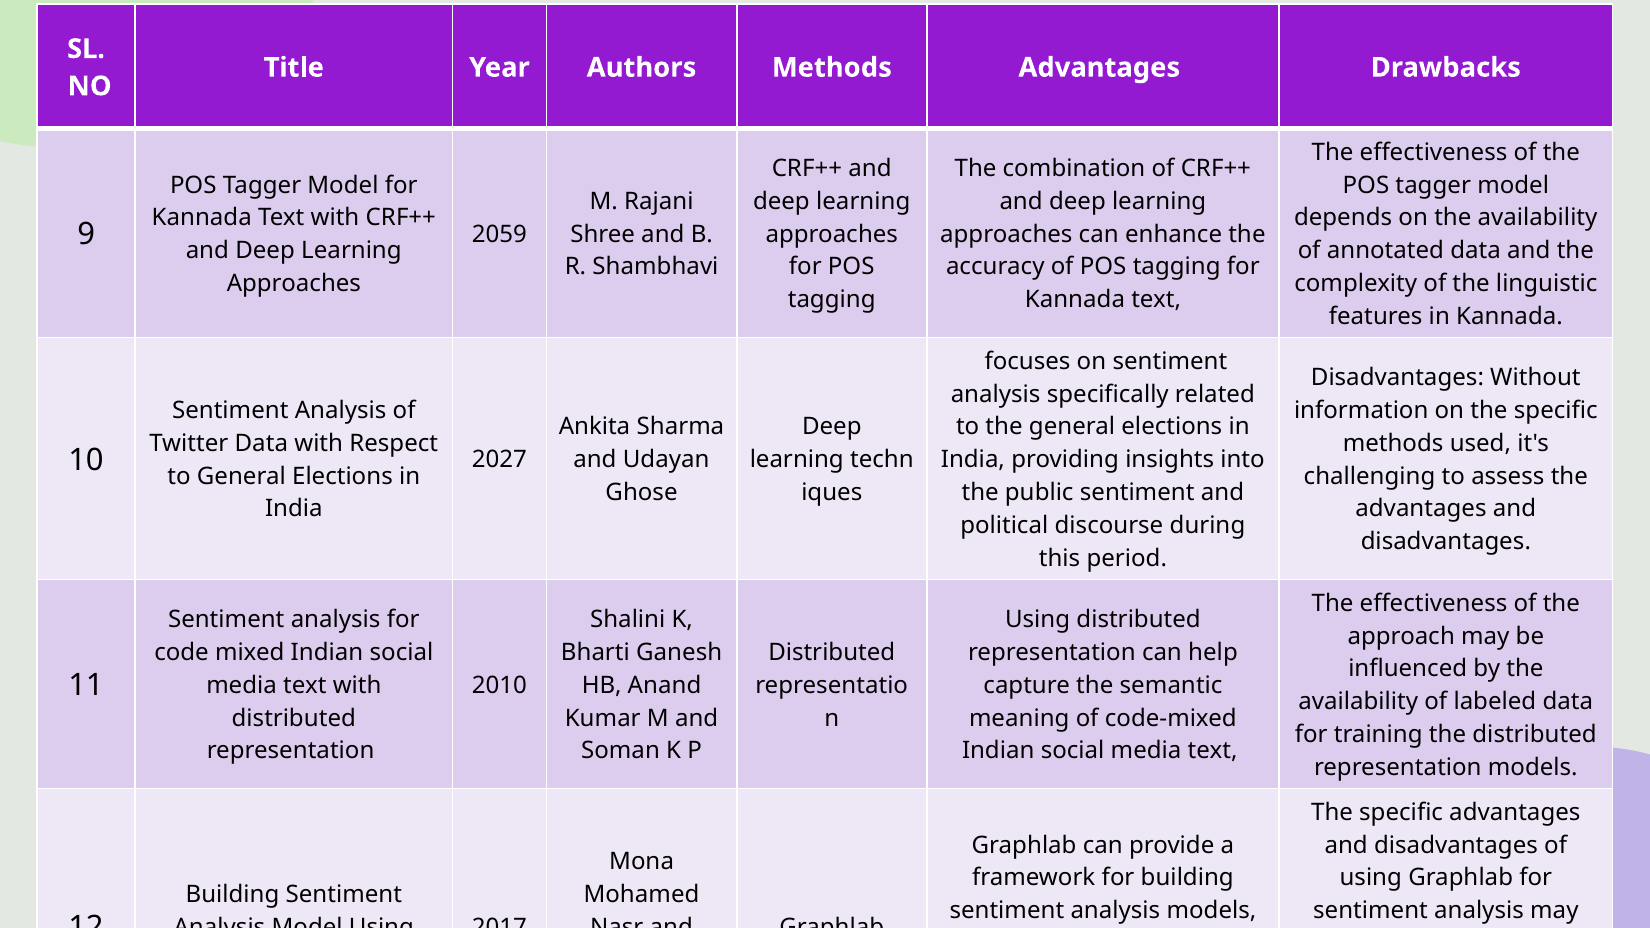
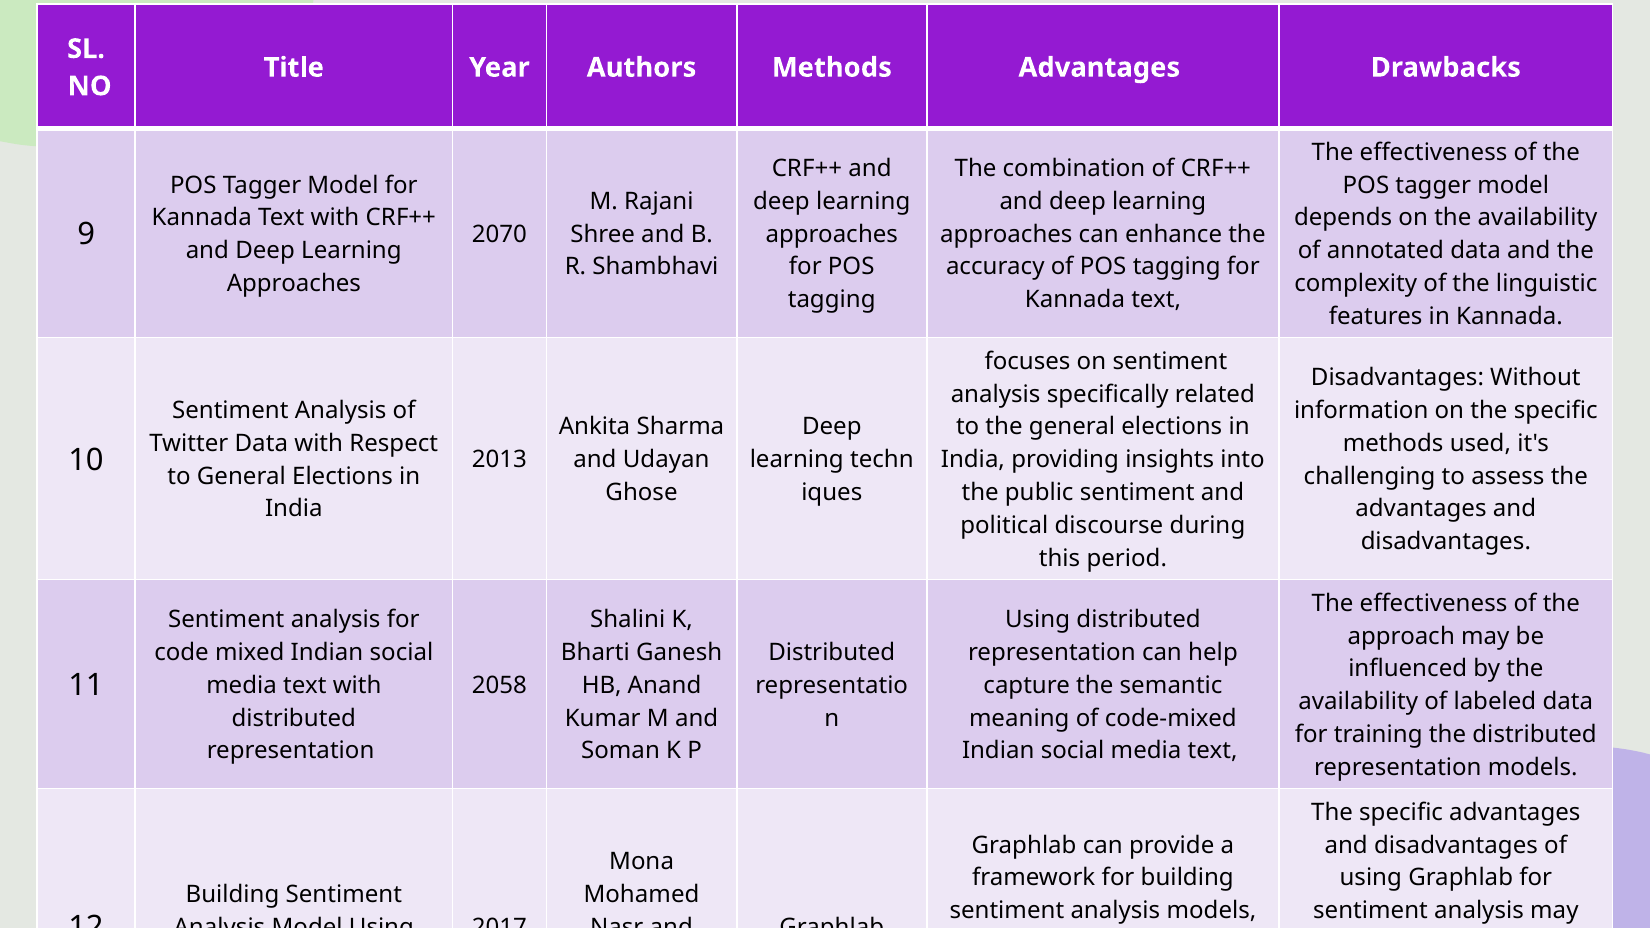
2059: 2059 -> 2070 (499, 234)
2027: 2027 -> 2013 (499, 460)
2010: 2010 -> 2058 (499, 685)
